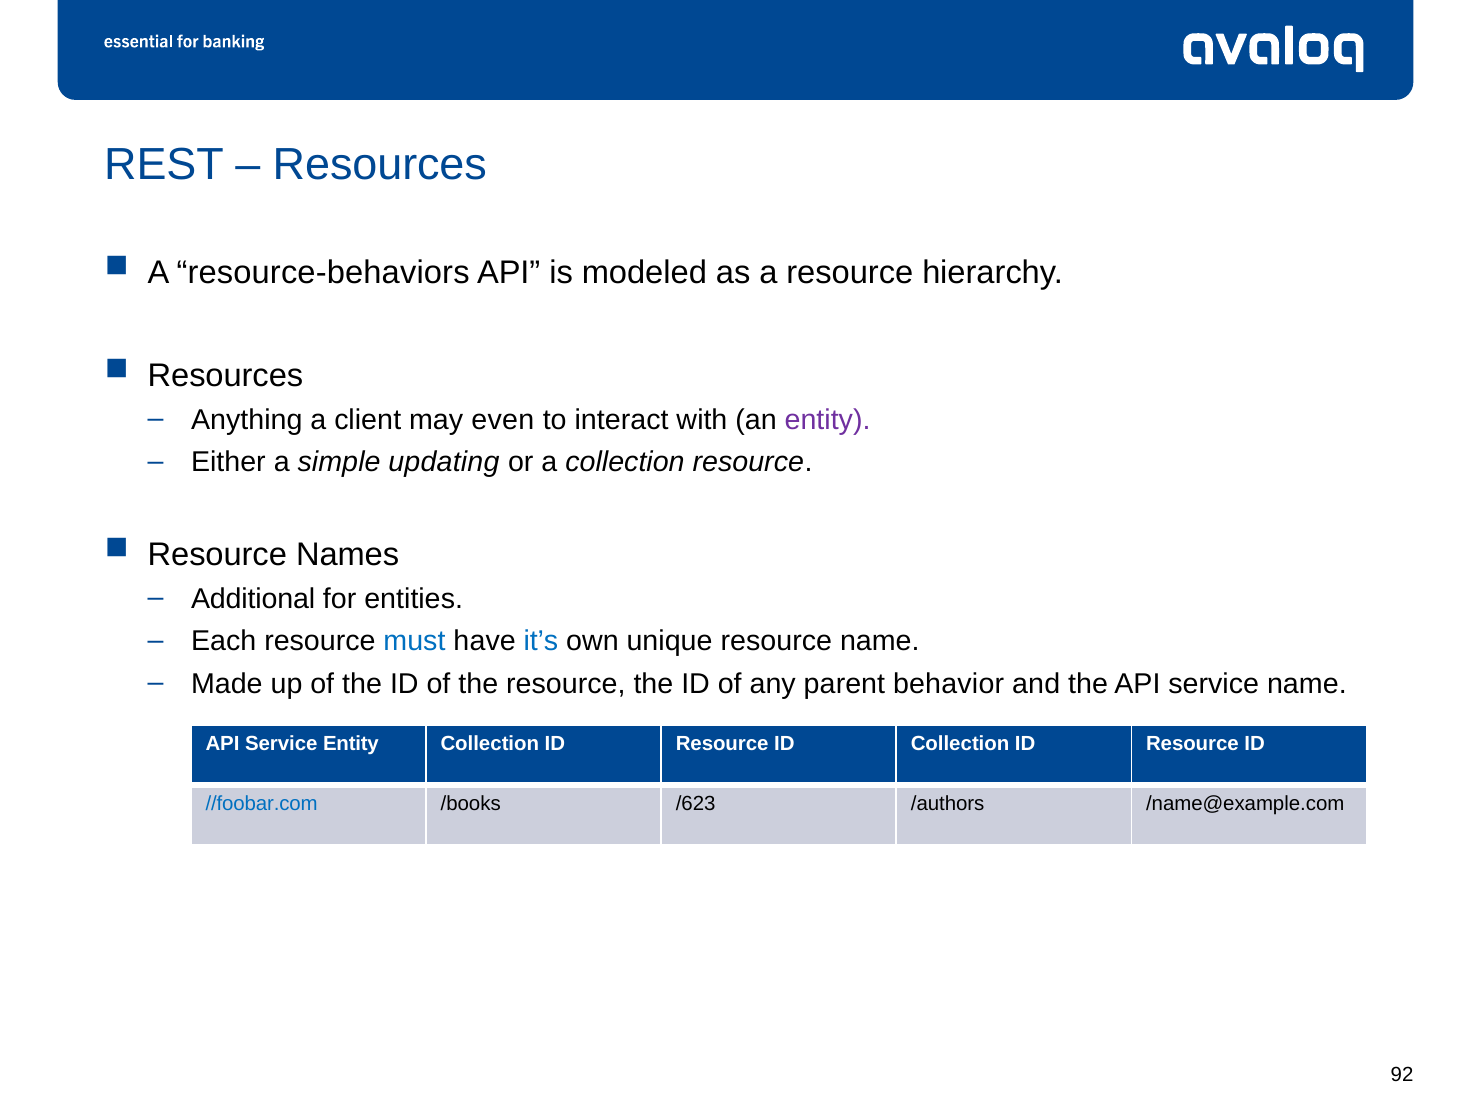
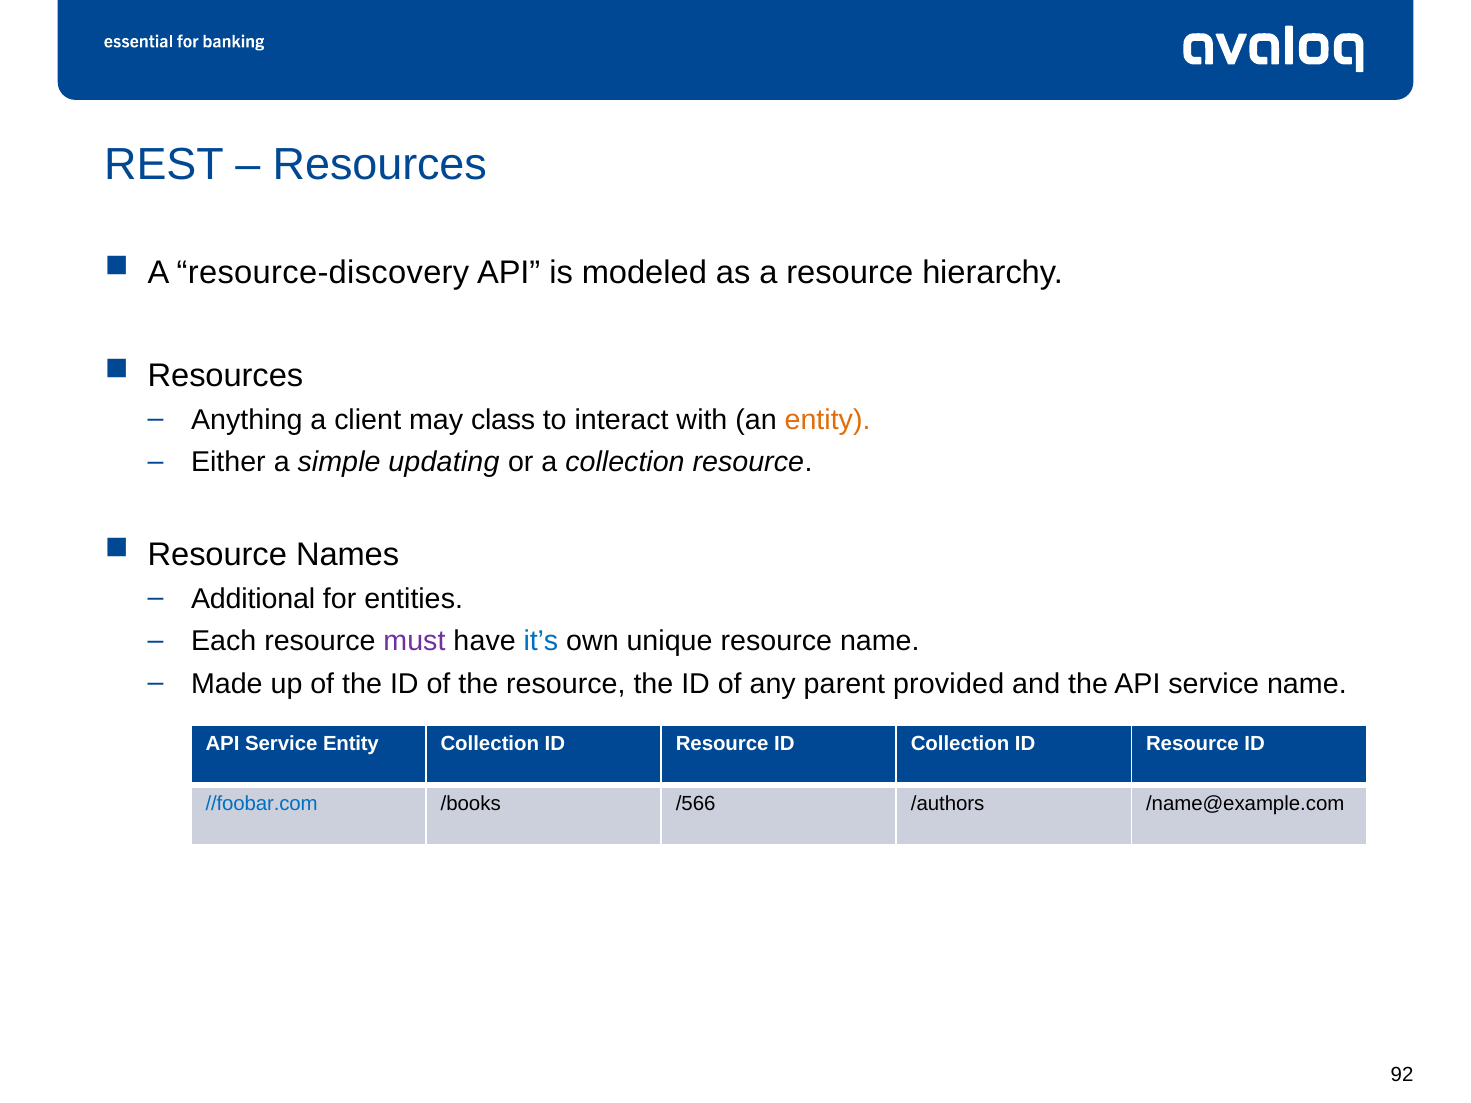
resource-behaviors: resource-behaviors -> resource-discovery (323, 272)
even: even -> class (503, 420)
entity colour: purple -> orange (828, 420)
must colour: blue -> purple (414, 642)
behavior: behavior -> provided (949, 684)
/623: /623 -> /566 (696, 804)
